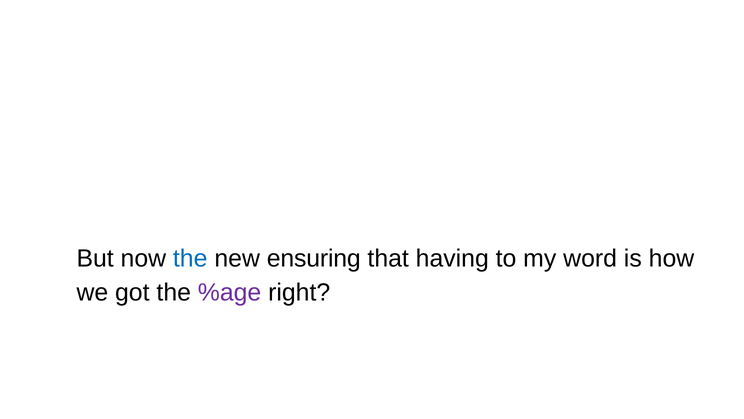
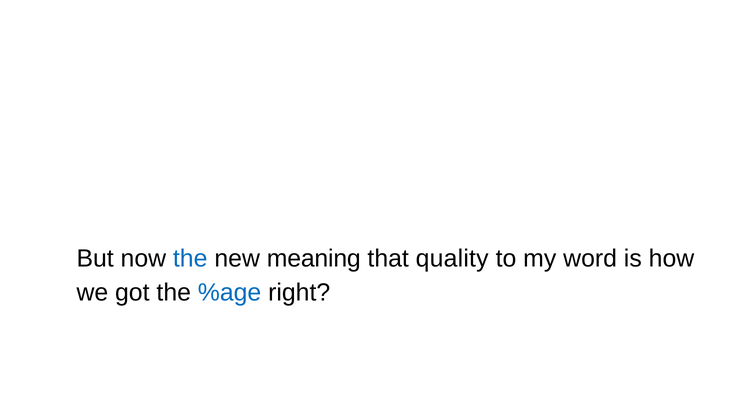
ensuring: ensuring -> meaning (314, 258)
having: having -> quality (452, 258)
%age colour: purple -> blue (230, 292)
